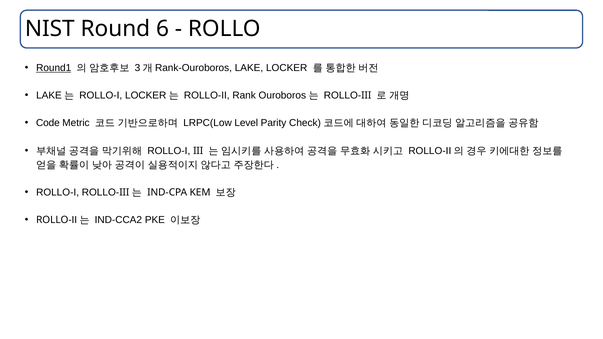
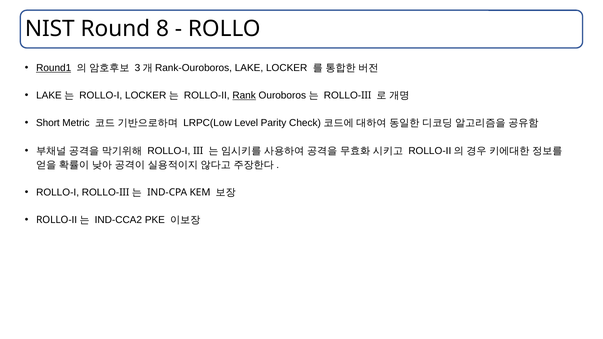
6: 6 -> 8 (162, 29)
Rank underline: none -> present (244, 96)
Code: Code -> Short (48, 123)
